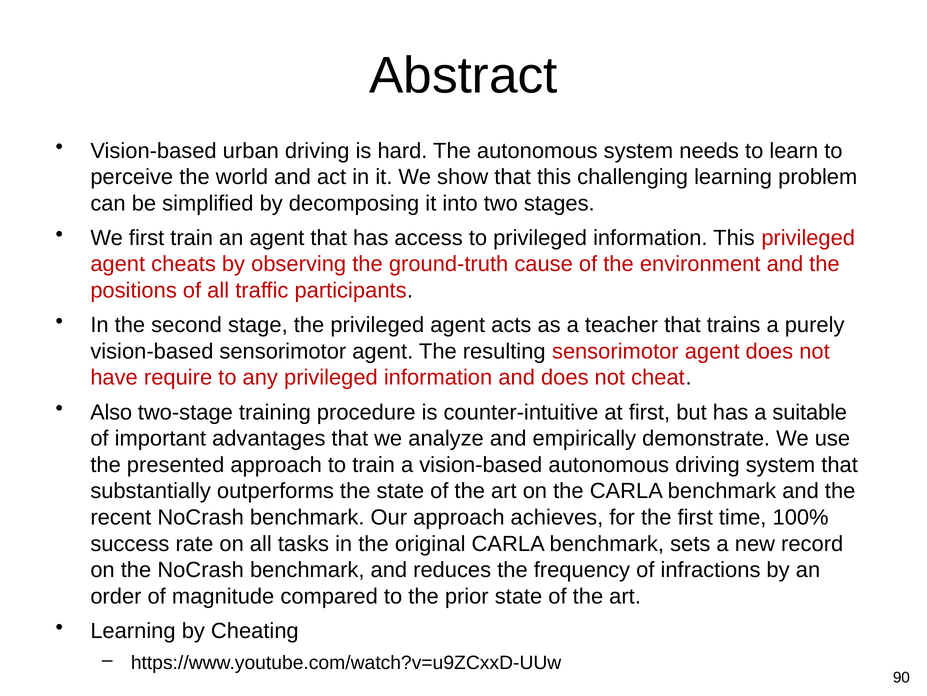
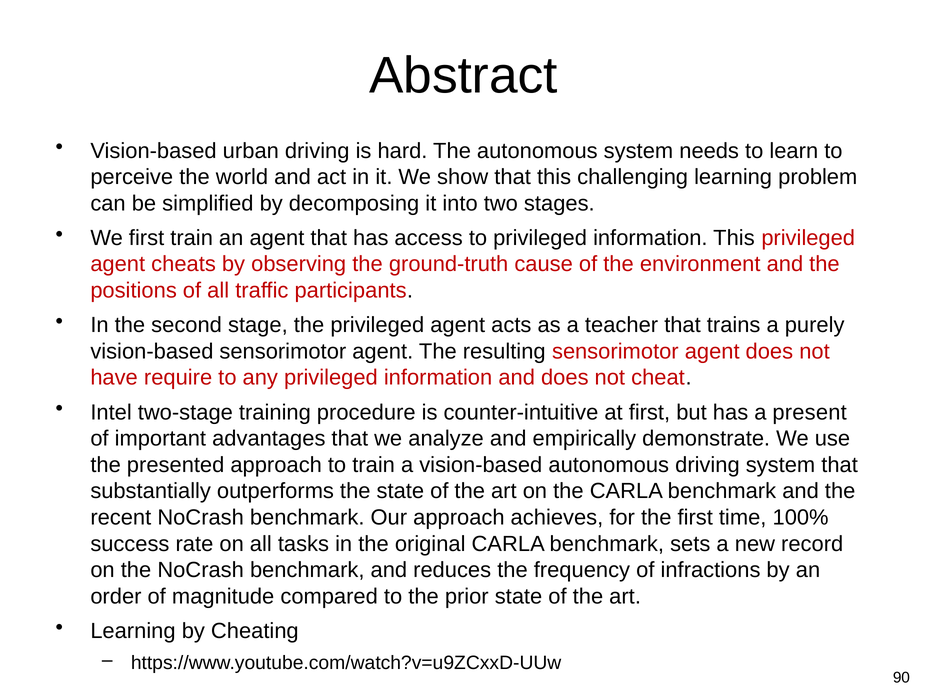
Also: Also -> Intel (111, 412)
suitable: suitable -> present (810, 412)
